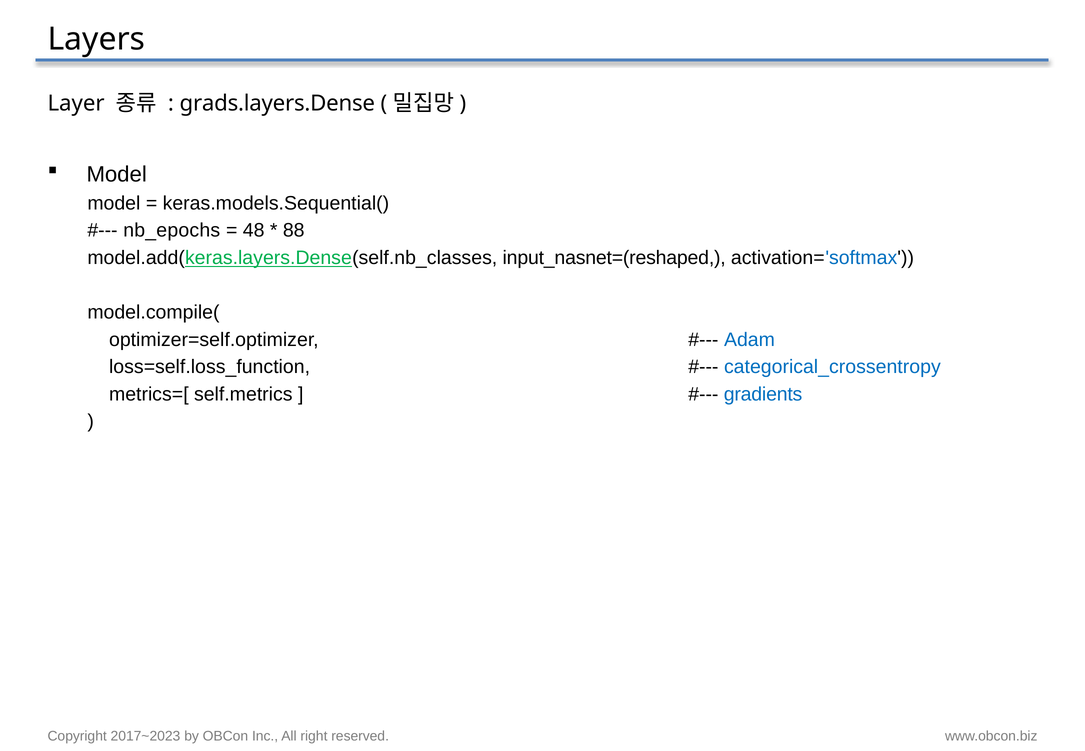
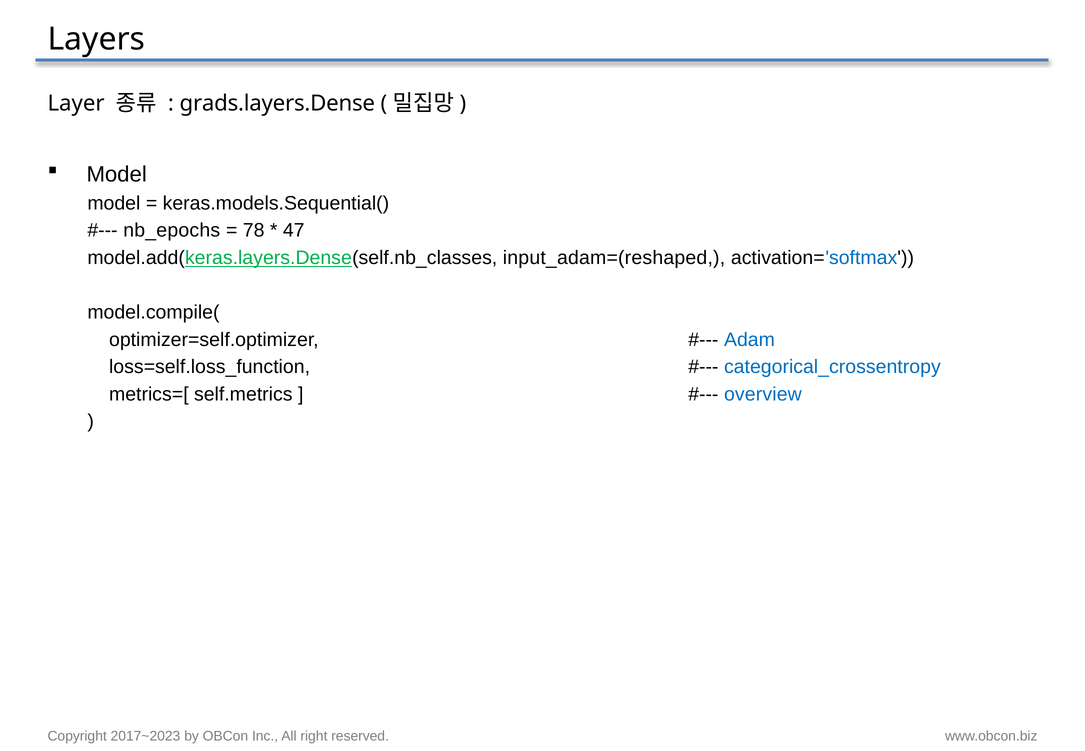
48: 48 -> 78 (254, 231)
88: 88 -> 47 (294, 231)
input_nasnet=(reshaped: input_nasnet=(reshaped -> input_adam=(reshaped (614, 258)
gradients: gradients -> overview (763, 394)
